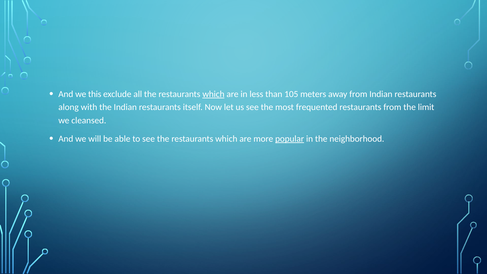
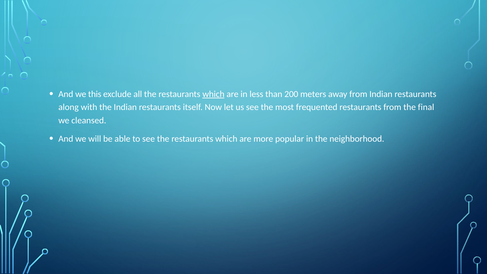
105: 105 -> 200 (291, 94)
limit: limit -> final (426, 107)
popular underline: present -> none (290, 139)
